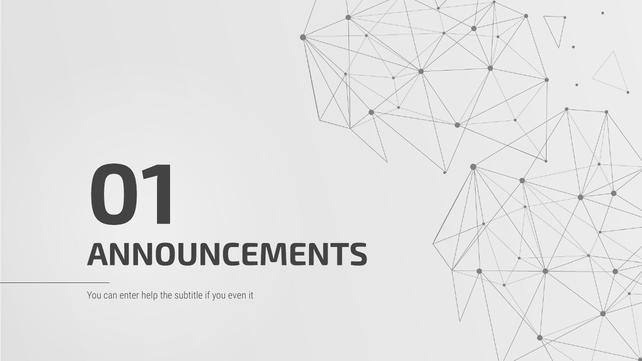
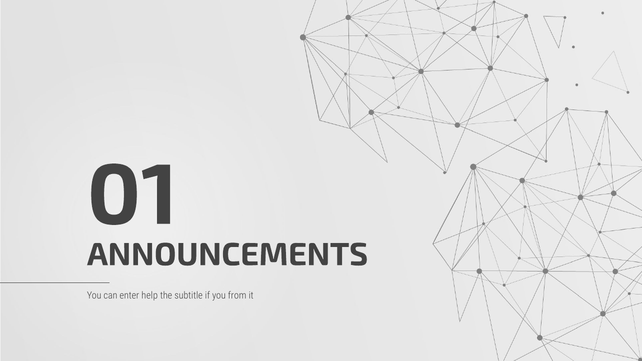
even: even -> from (237, 296)
